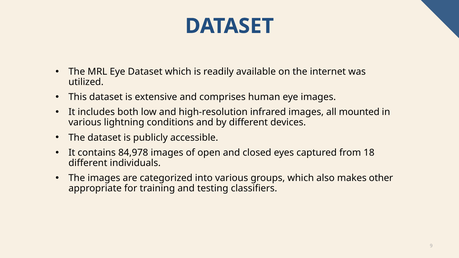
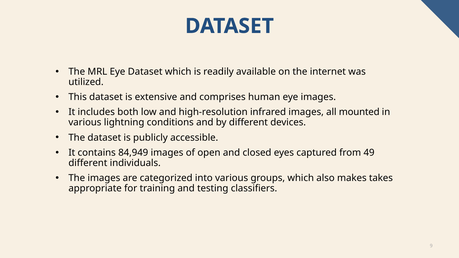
84,978: 84,978 -> 84,949 (133, 153)
18: 18 -> 49 (369, 153)
other: other -> takes (381, 178)
